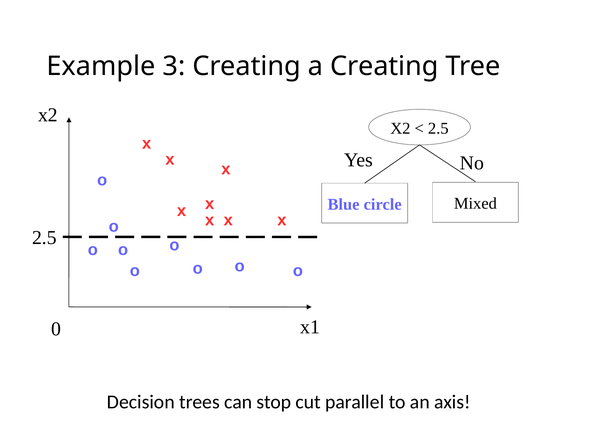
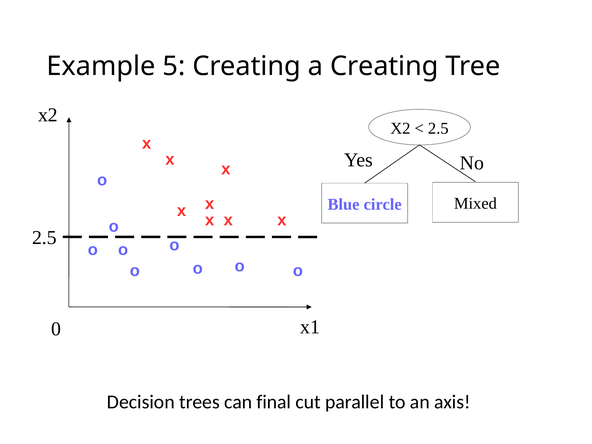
3: 3 -> 5 (174, 66)
stop: stop -> final (274, 402)
